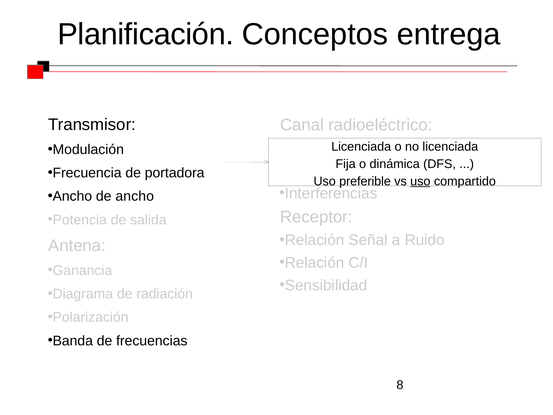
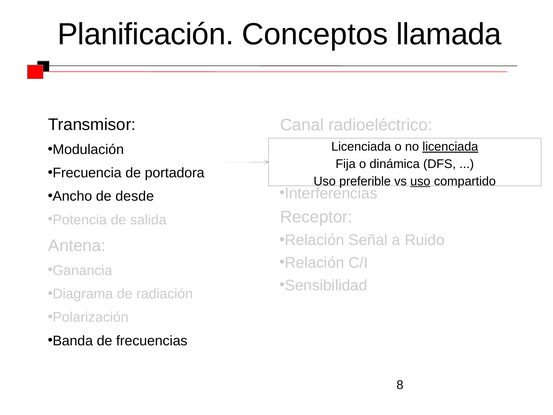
entrega: entrega -> llamada (449, 34)
licenciada underline: none -> present (450, 147)
de ancho: ancho -> desde (135, 196)
